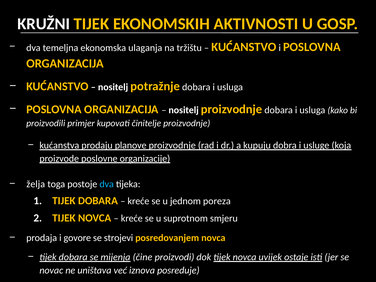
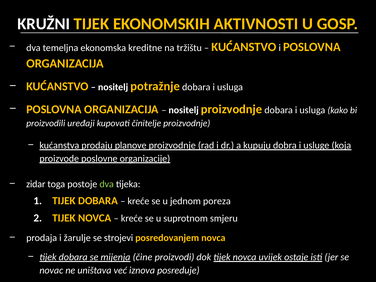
ulaganja: ulaganja -> kreditne (145, 48)
primjer: primjer -> uređaji (81, 123)
želja: želja -> zidar (36, 184)
dva colour: light blue -> light green (107, 184)
govore: govore -> žarulje (77, 238)
